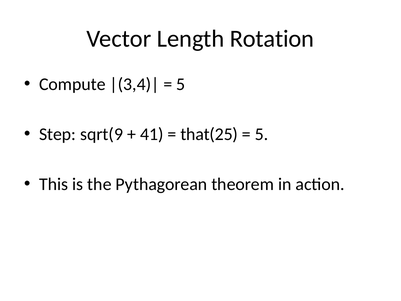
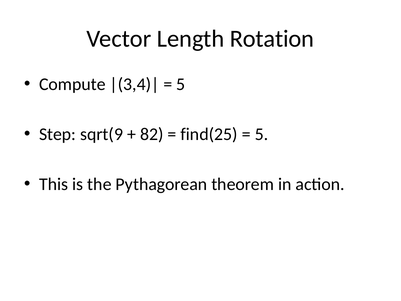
41: 41 -> 82 (152, 134)
that(25: that(25 -> find(25 (209, 134)
